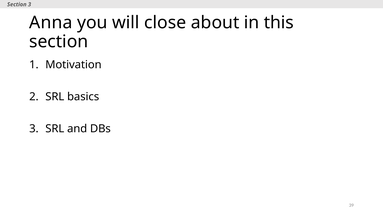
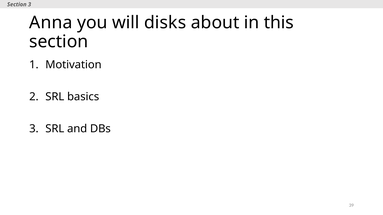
close: close -> disks (165, 23)
